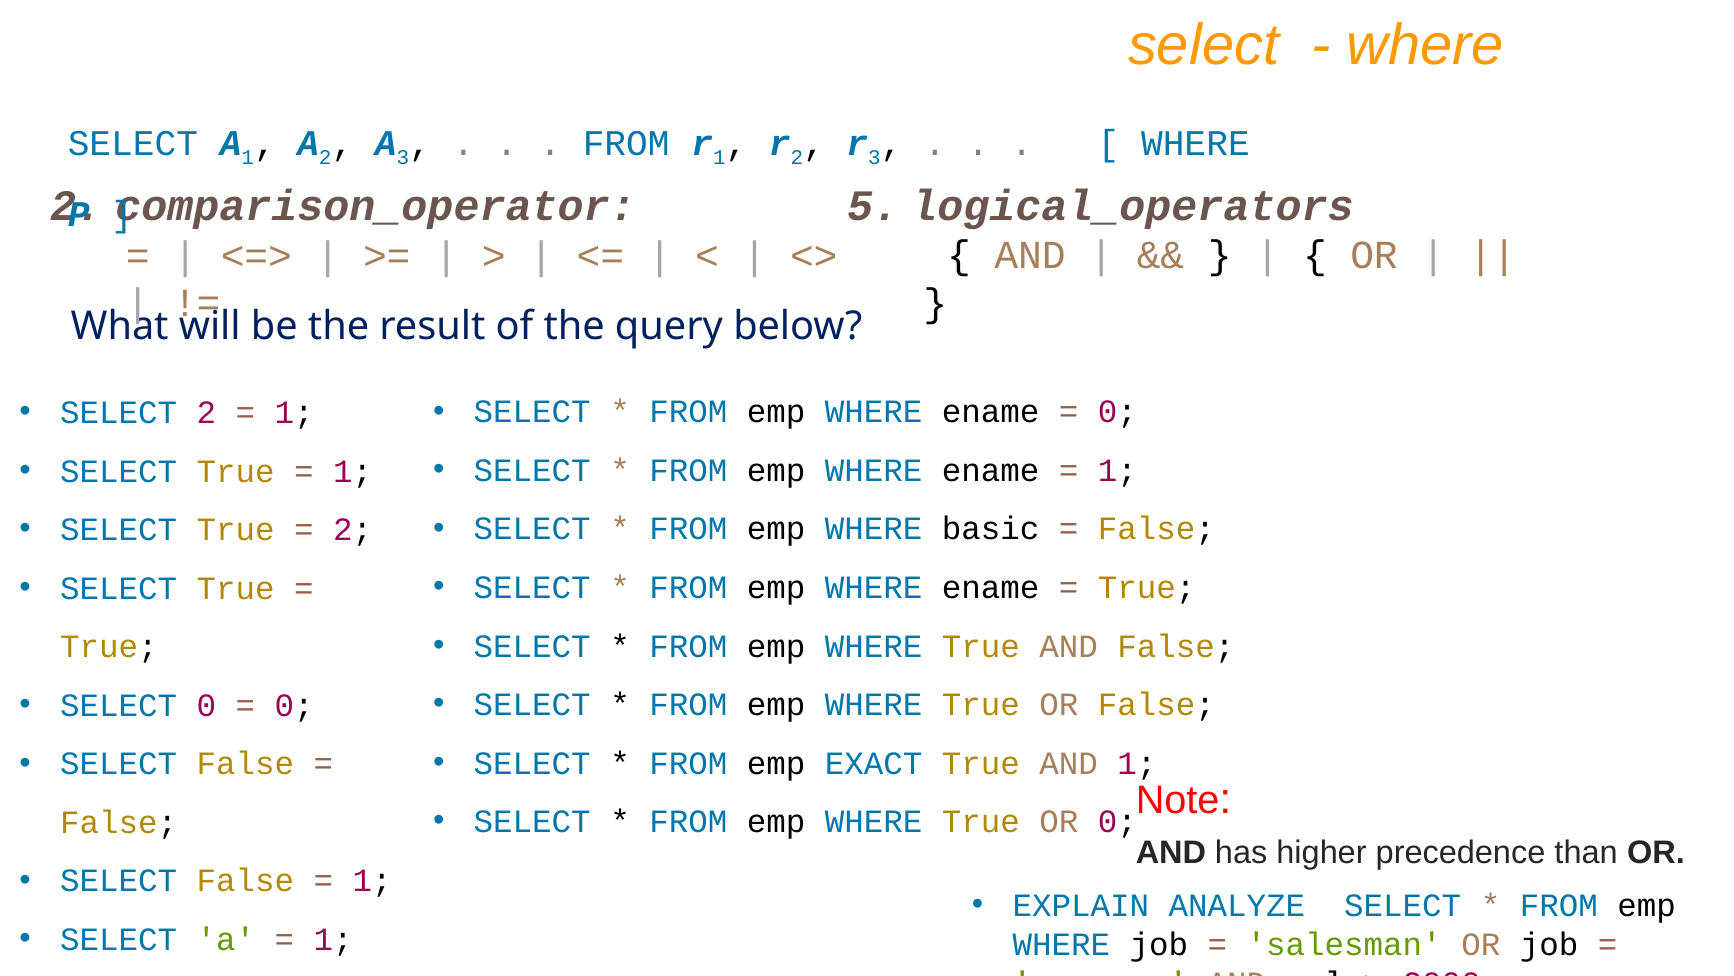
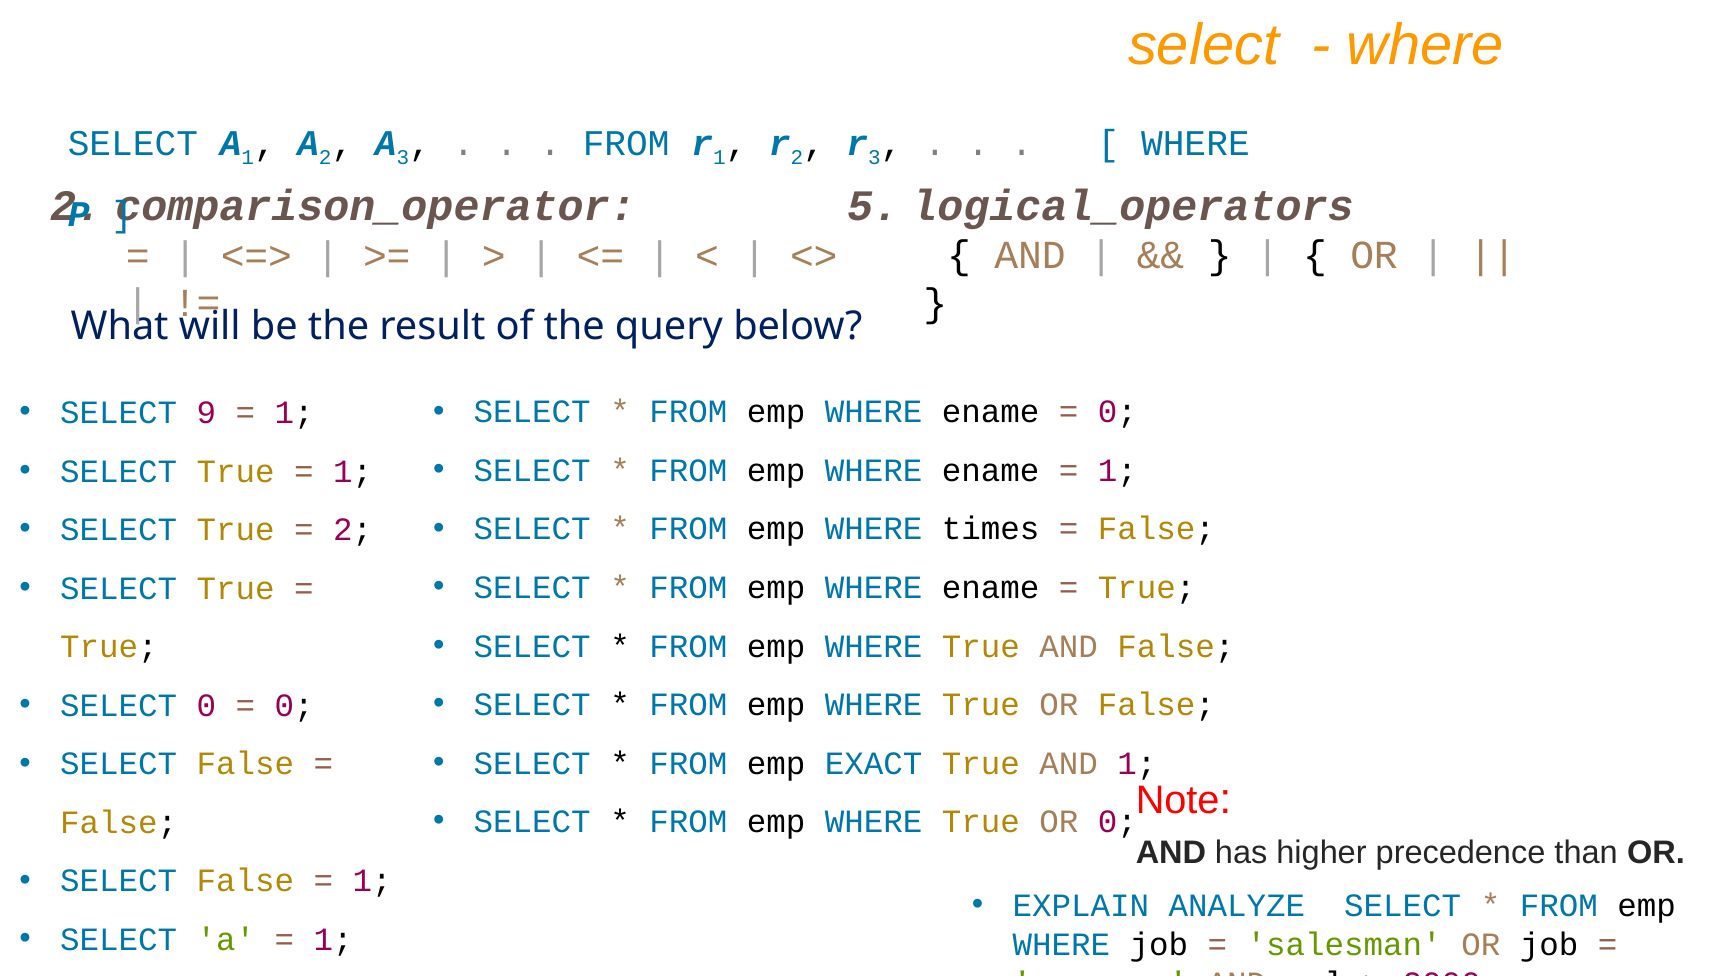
SELECT 2: 2 -> 9 (206, 412)
basic: basic -> times (991, 529)
